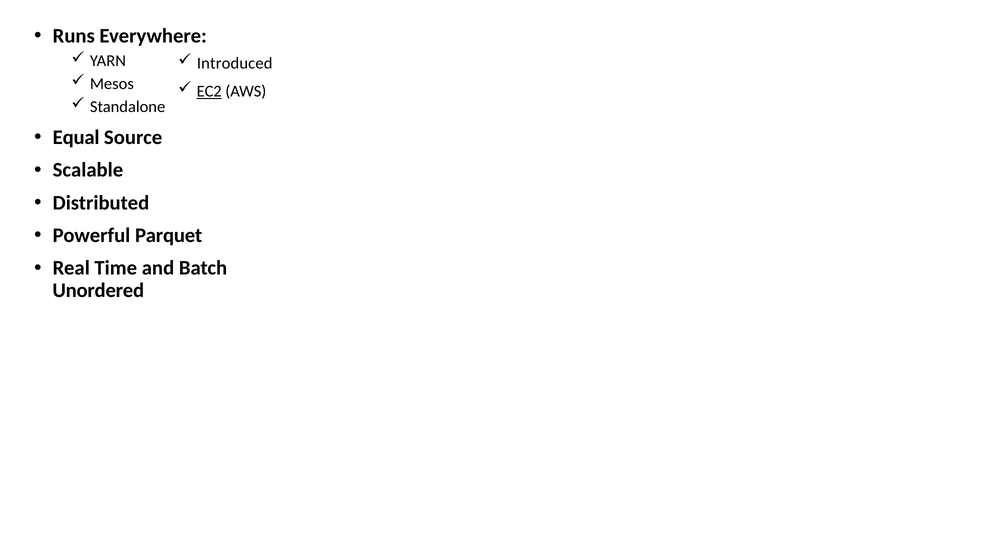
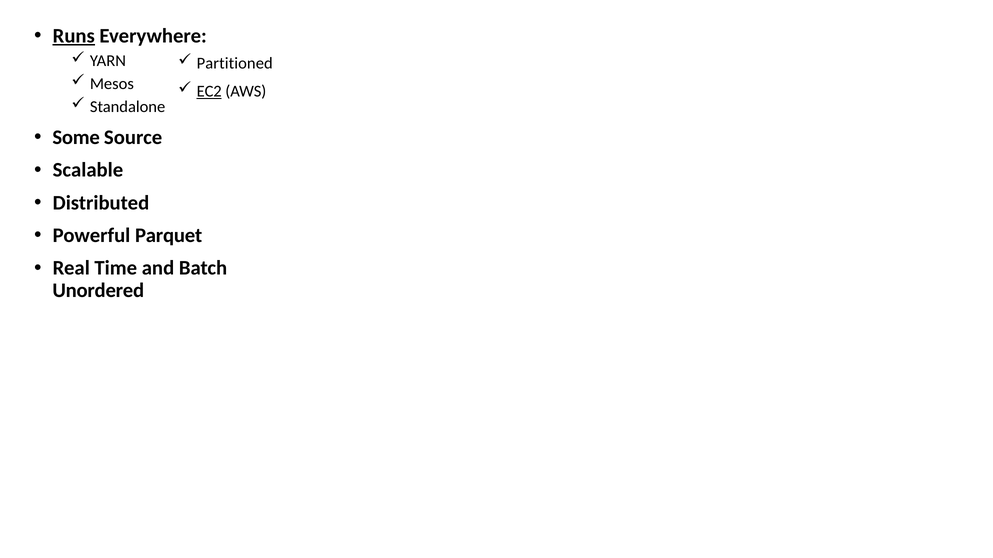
Runs underline: none -> present (74, 36)
Introduced: Introduced -> Partitioned (235, 63)
Equal: Equal -> Some (76, 138)
